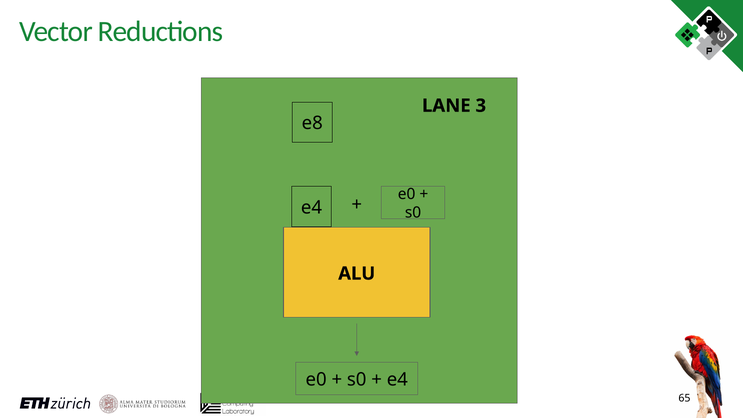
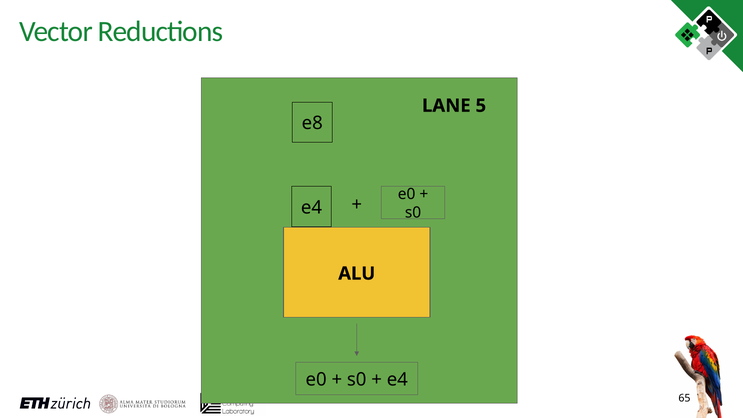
3: 3 -> 5 (481, 106)
